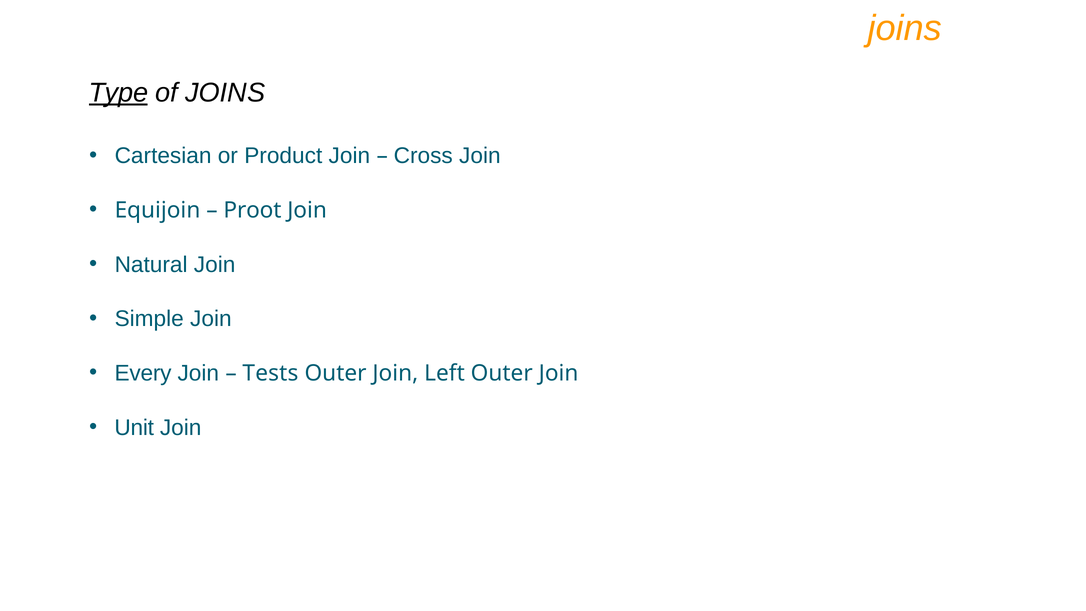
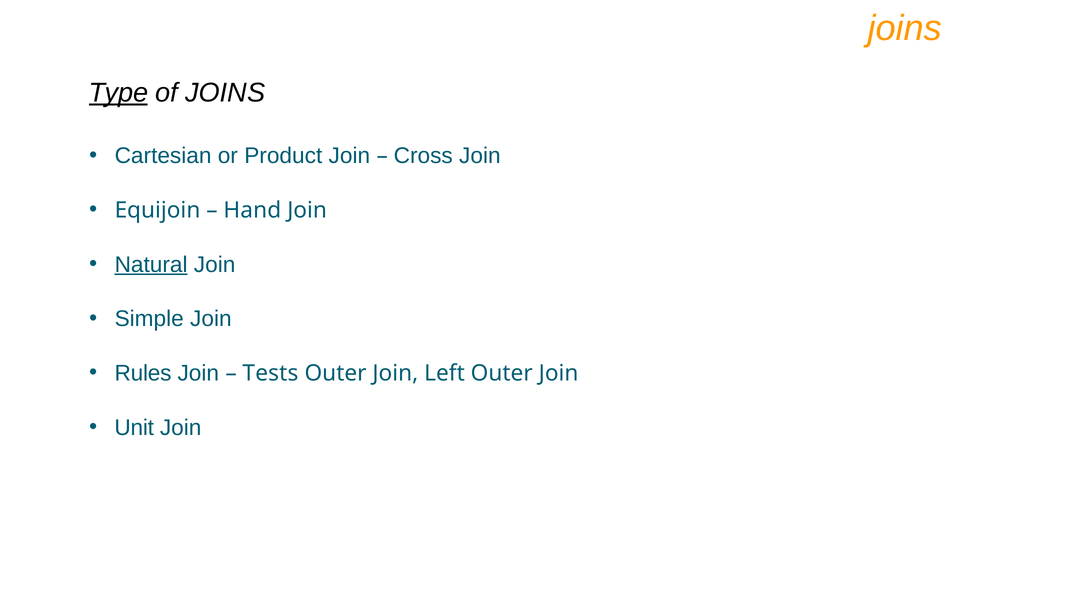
Proot: Proot -> Hand (252, 210)
Natural underline: none -> present (151, 265)
Every: Every -> Rules (143, 373)
